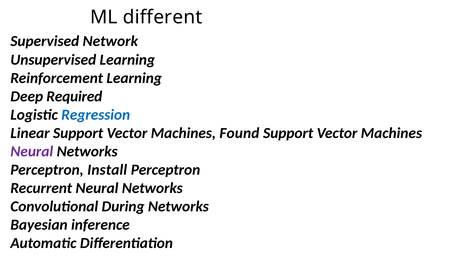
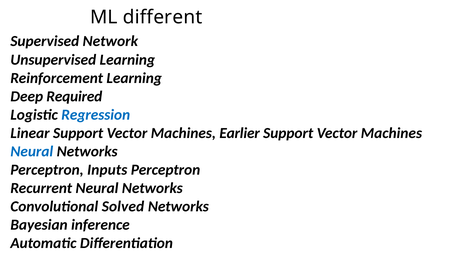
Found: Found -> Earlier (240, 133)
Neural colour: purple -> blue (32, 151)
Install: Install -> Inputs (107, 170)
During: During -> Solved (123, 207)
